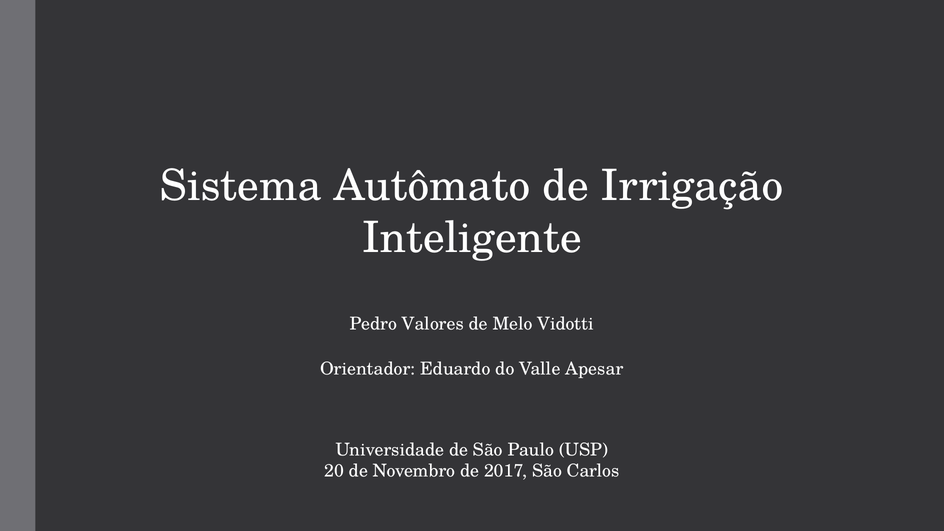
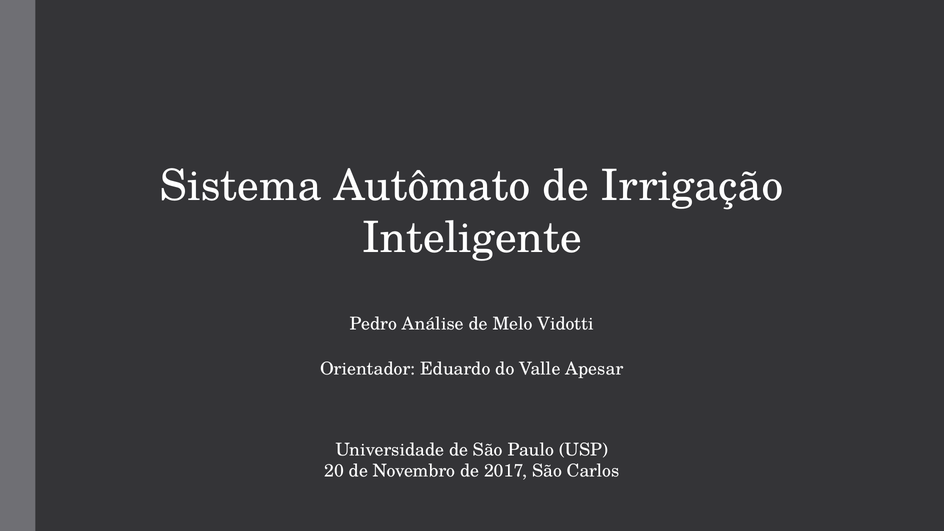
Valores: Valores -> Análise (433, 324)
